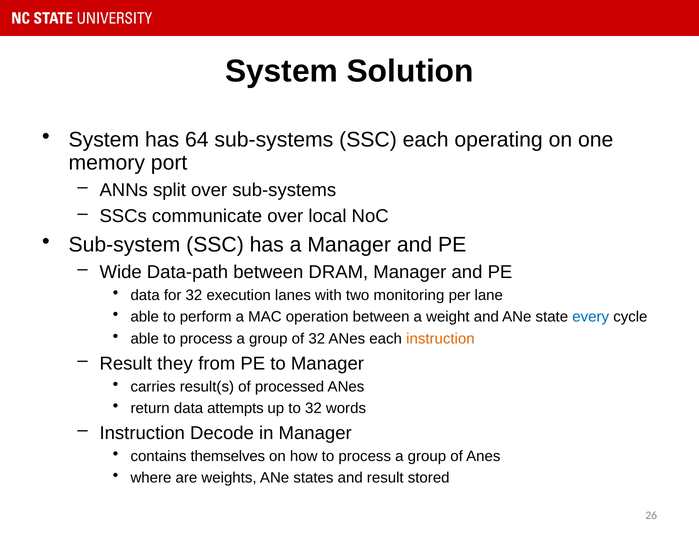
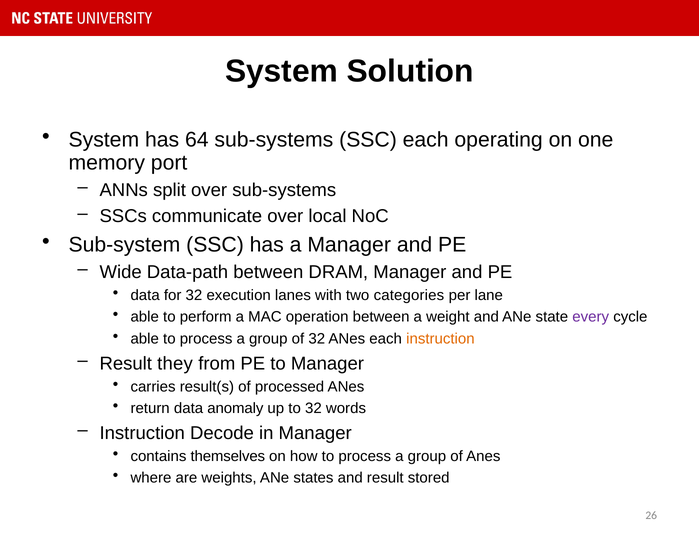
monitoring: monitoring -> categories (409, 295)
every colour: blue -> purple (591, 317)
attempts: attempts -> anomaly (235, 408)
